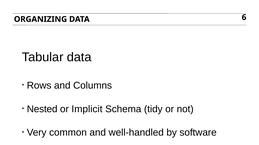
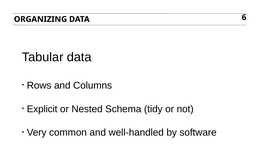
Nested: Nested -> Explicit (42, 109)
Implicit: Implicit -> Nested (87, 109)
